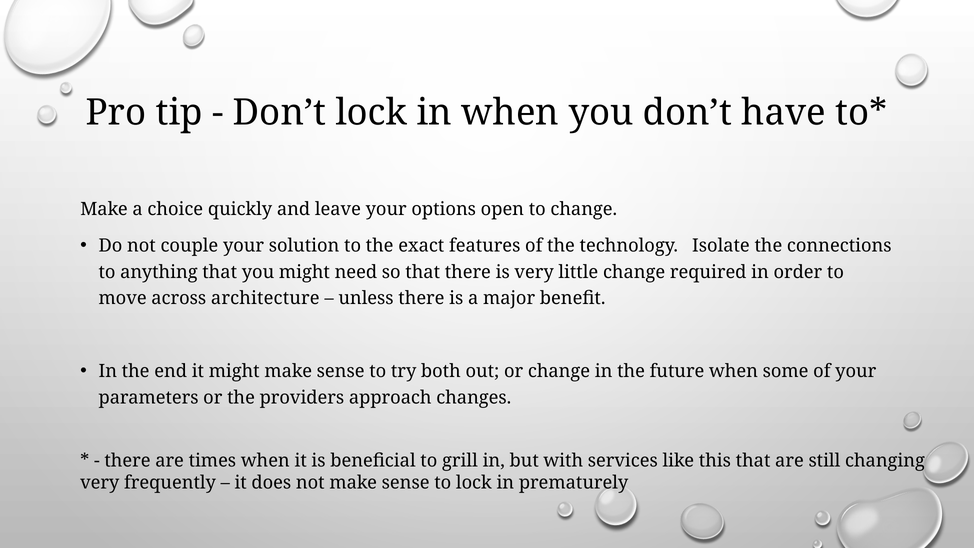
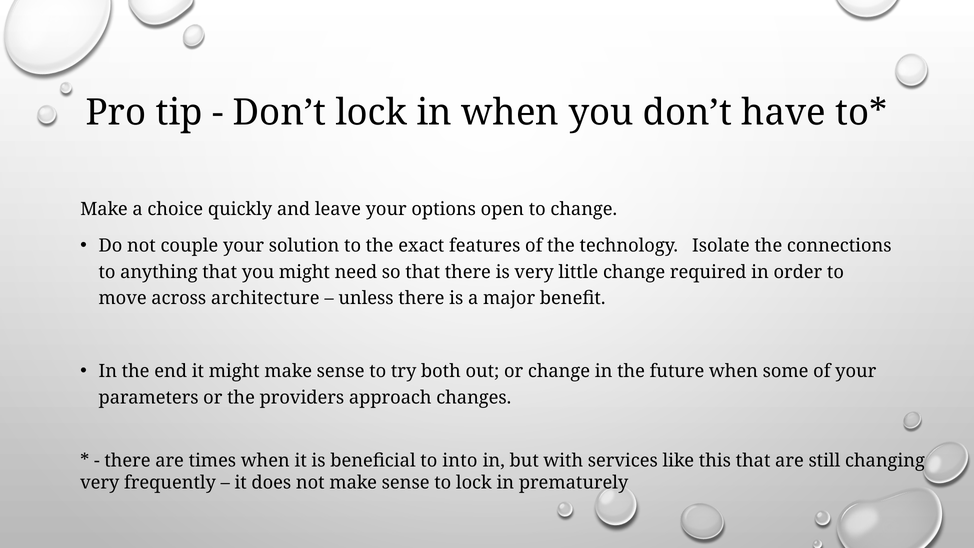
grill: grill -> into (460, 461)
